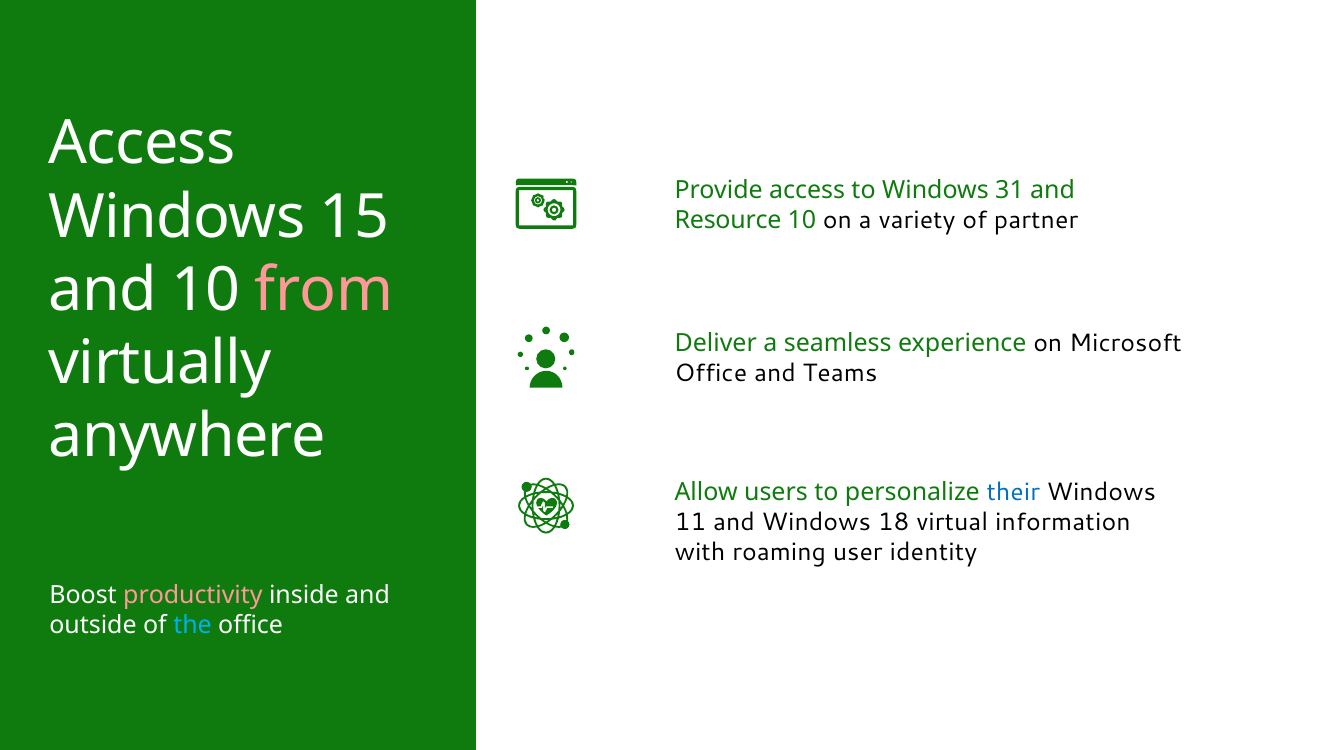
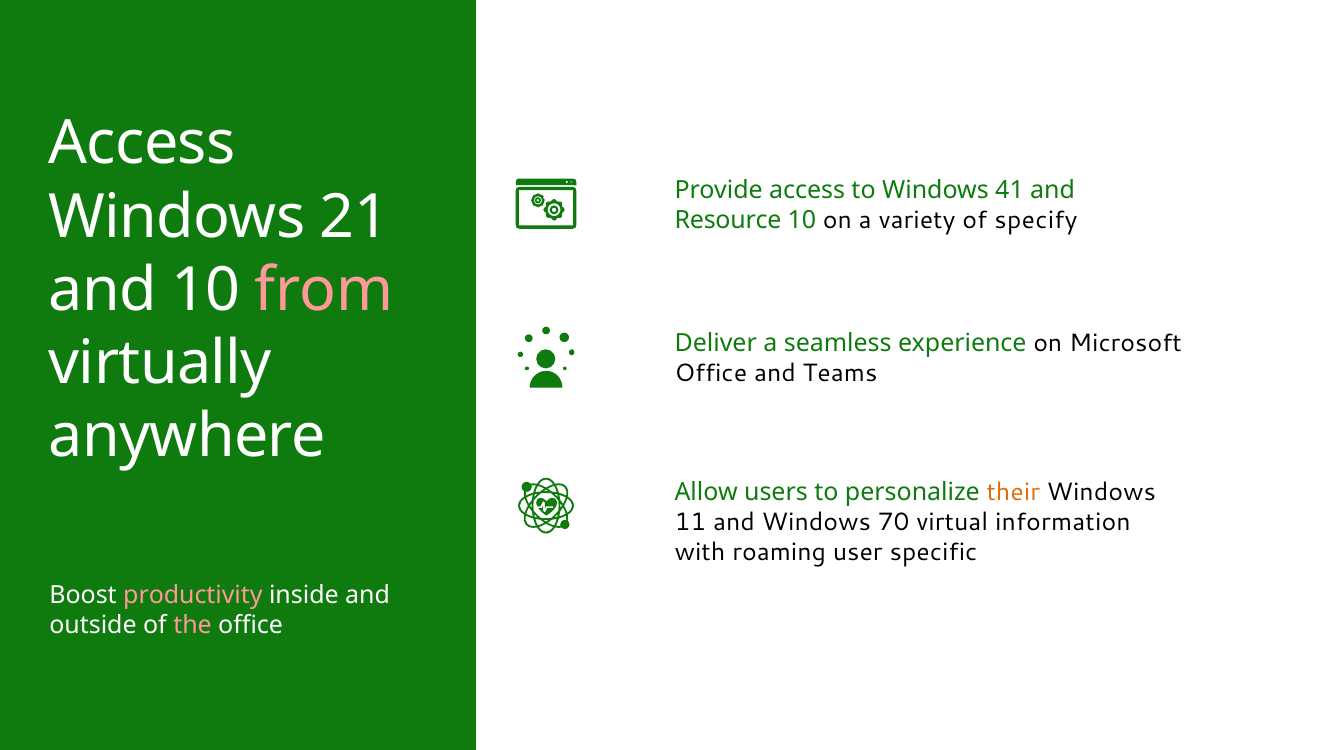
31: 31 -> 41 (1010, 190)
15: 15 -> 21 (355, 217)
partner: partner -> specify (1036, 220)
their colour: blue -> orange (1013, 492)
18: 18 -> 70 (894, 522)
identity: identity -> specific (933, 552)
the colour: light blue -> pink (193, 624)
